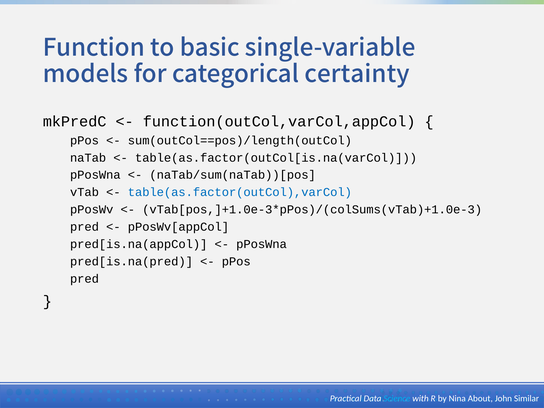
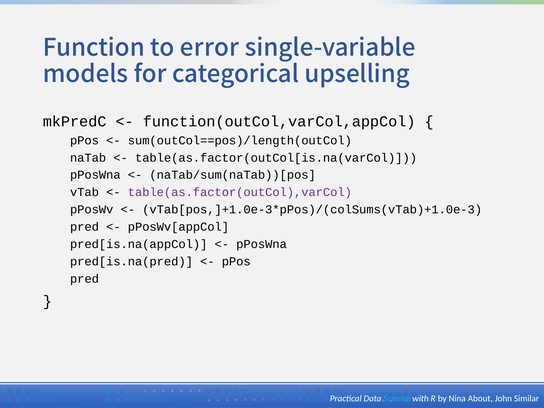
basic: basic -> error (210, 48)
certainty: certainty -> upselling (357, 74)
table(as.factor(outCol),varCol colour: blue -> purple (240, 192)
